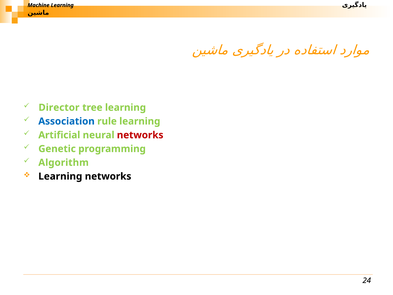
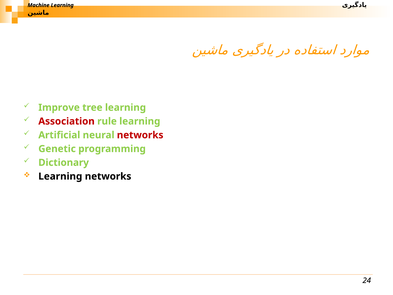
Director: Director -> Improve (59, 107)
Association colour: blue -> red (66, 121)
Algorithm: Algorithm -> Dictionary (64, 162)
